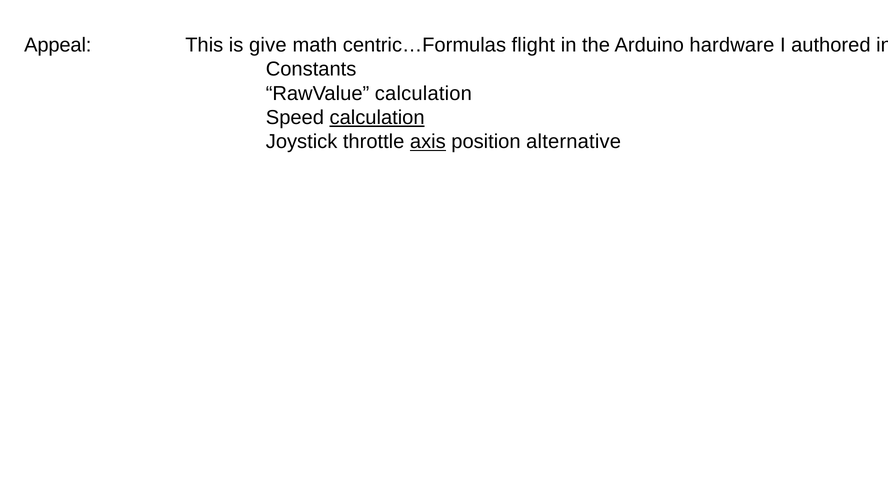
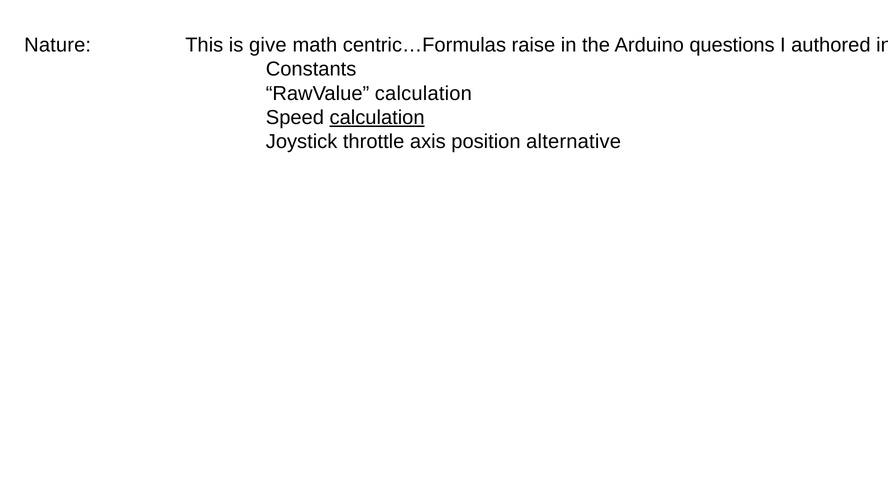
Appeal: Appeal -> Nature (58, 45)
flight: flight -> raise (533, 45)
hardware: hardware -> questions (732, 45)
axis underline: present -> none (428, 142)
